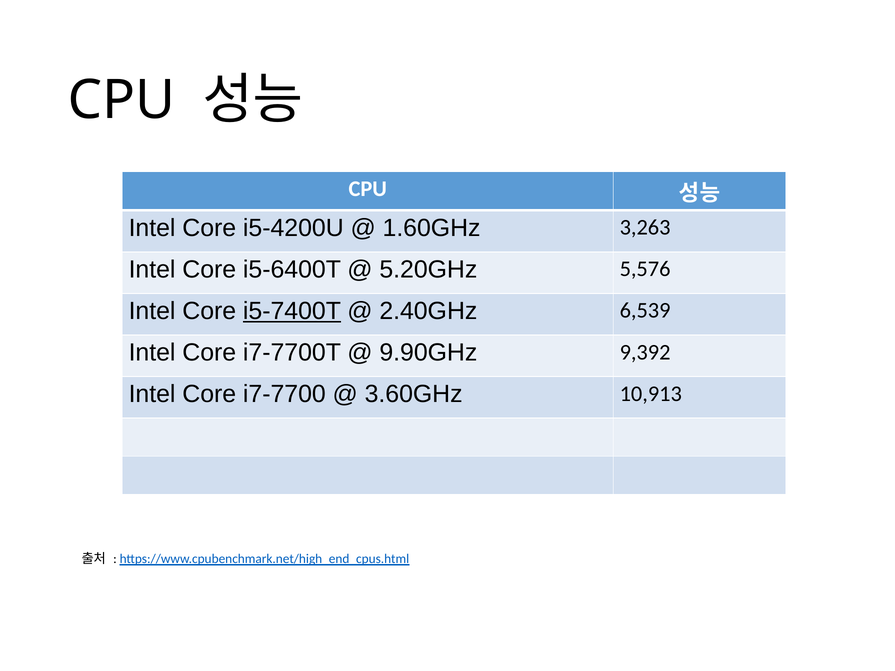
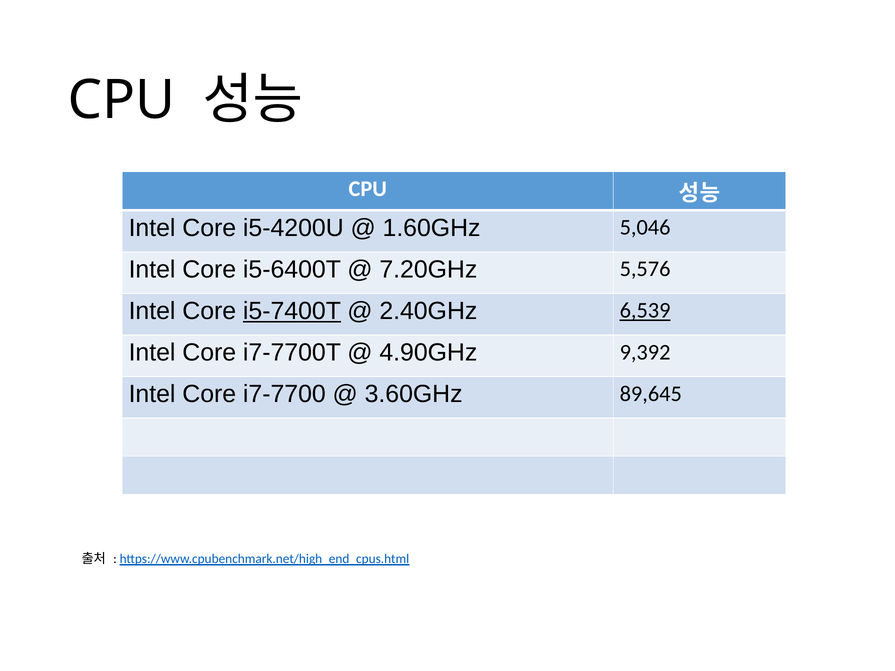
3,263: 3,263 -> 5,046 (645, 228)
5.20GHz: 5.20GHz -> 7.20GHz (428, 270)
6,539 underline: none -> present (645, 311)
9.90GHz: 9.90GHz -> 4.90GHz (428, 353)
10,913: 10,913 -> 89,645 (651, 394)
